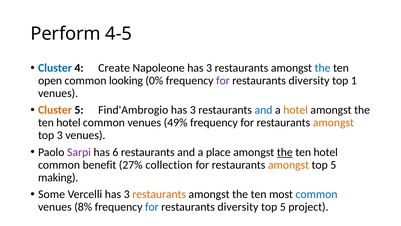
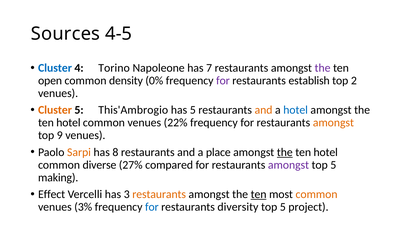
Perform: Perform -> Sources (65, 34)
Create: Create -> Torino (114, 68)
Napoleone has 3: 3 -> 7 (209, 68)
the colour: blue -> purple (323, 68)
looking: looking -> density (126, 80)
diversity: diversity -> establish (309, 80)
1: 1 -> 2 (354, 80)
Find'Ambrogio: Find'Ambrogio -> This'Ambrogio (133, 110)
3: 3 -> 5 (193, 110)
and colour: blue -> orange (264, 110)
hotel colour: orange -> blue (296, 110)
49%: 49% -> 22% (176, 123)
top 3: 3 -> 9 (60, 135)
Sarpi colour: purple -> orange (79, 152)
6: 6 -> 8 (115, 152)
benefit: benefit -> diverse (100, 165)
collection: collection -> compared (169, 165)
amongst colour: orange -> purple (289, 165)
Some: Some -> Effect (52, 194)
ten underline: none -> present (259, 194)
common colour: blue -> orange (317, 194)
8%: 8% -> 3% (83, 207)
